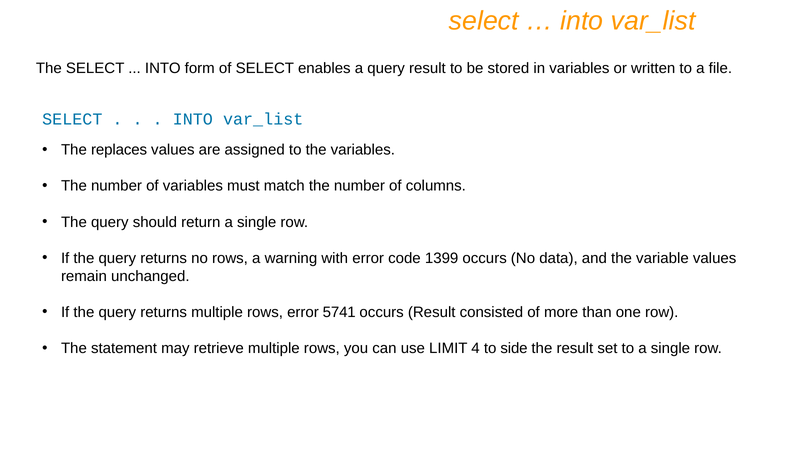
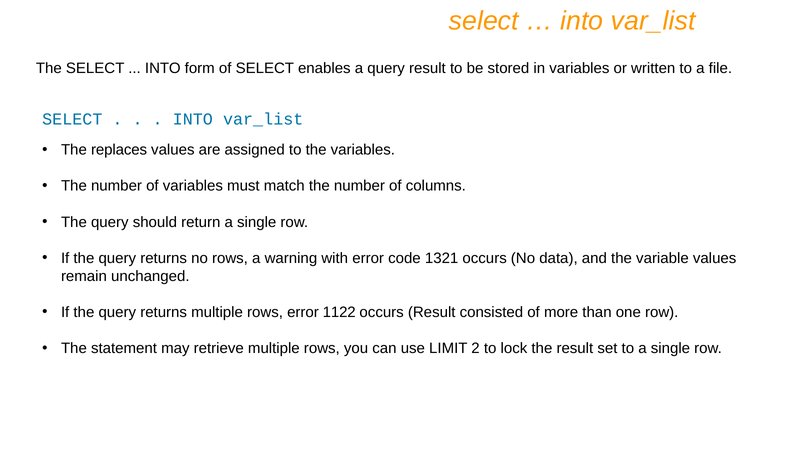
1399: 1399 -> 1321 (442, 258)
5741: 5741 -> 1122 (339, 312)
4: 4 -> 2 (476, 348)
side: side -> lock (514, 348)
